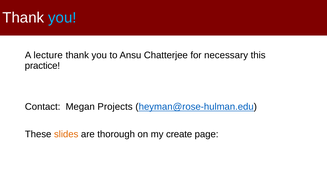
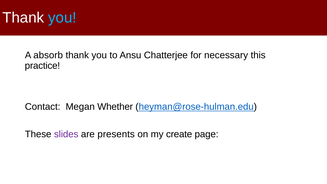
lecture: lecture -> absorb (48, 55)
Projects: Projects -> Whether (115, 107)
slides colour: orange -> purple (66, 134)
thorough: thorough -> presents (116, 134)
